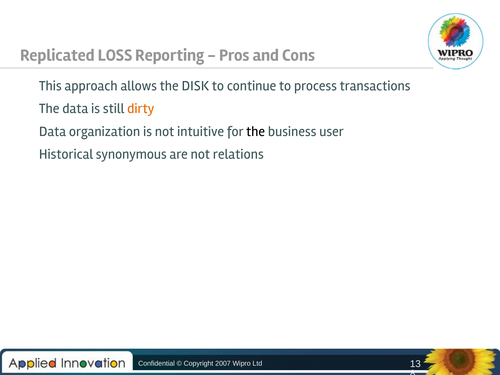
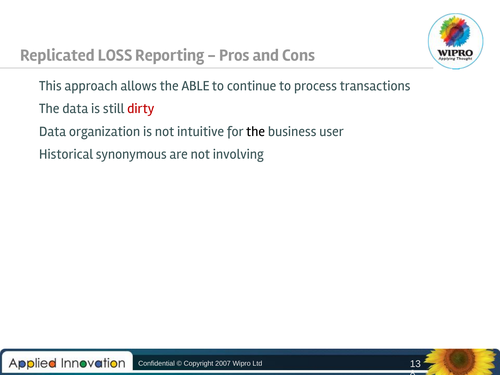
DISK: DISK -> ABLE (196, 86)
dirty colour: orange -> red (141, 109)
relations: relations -> involving (238, 154)
